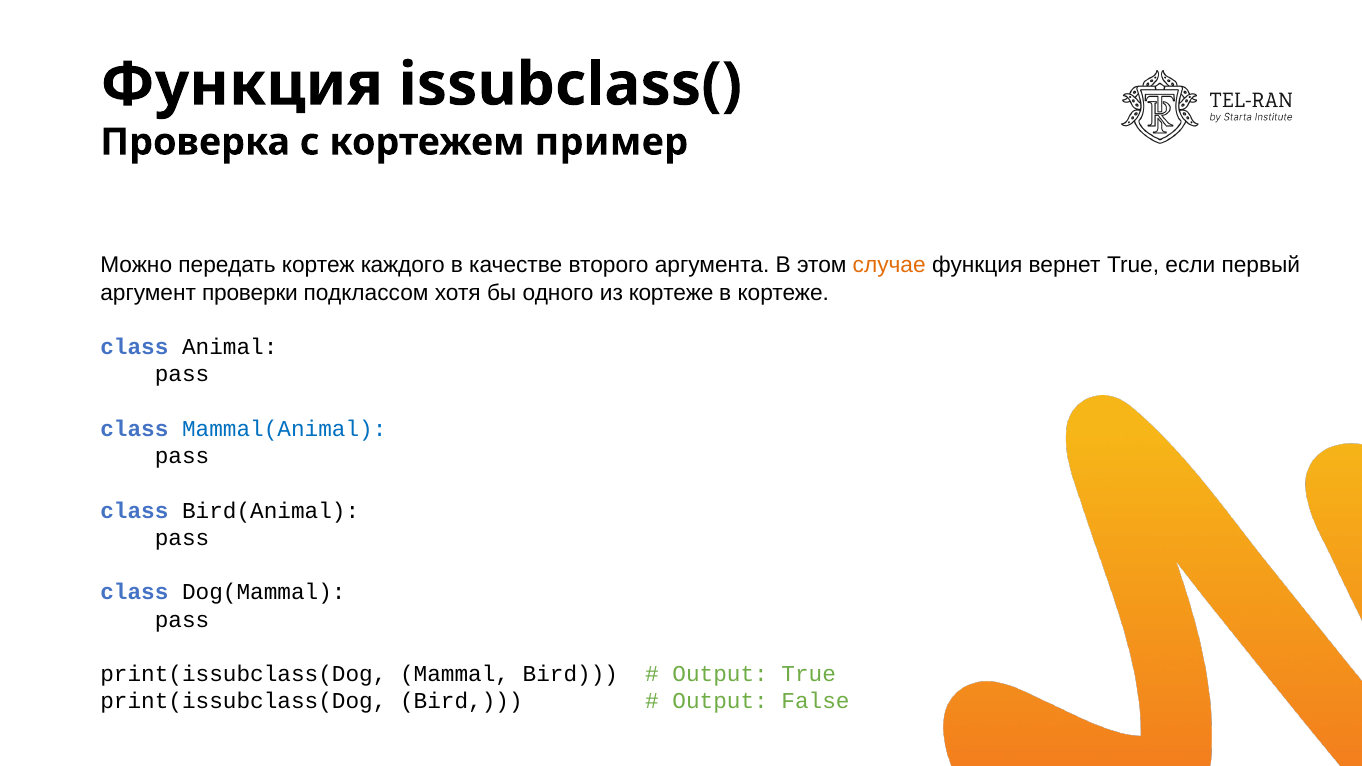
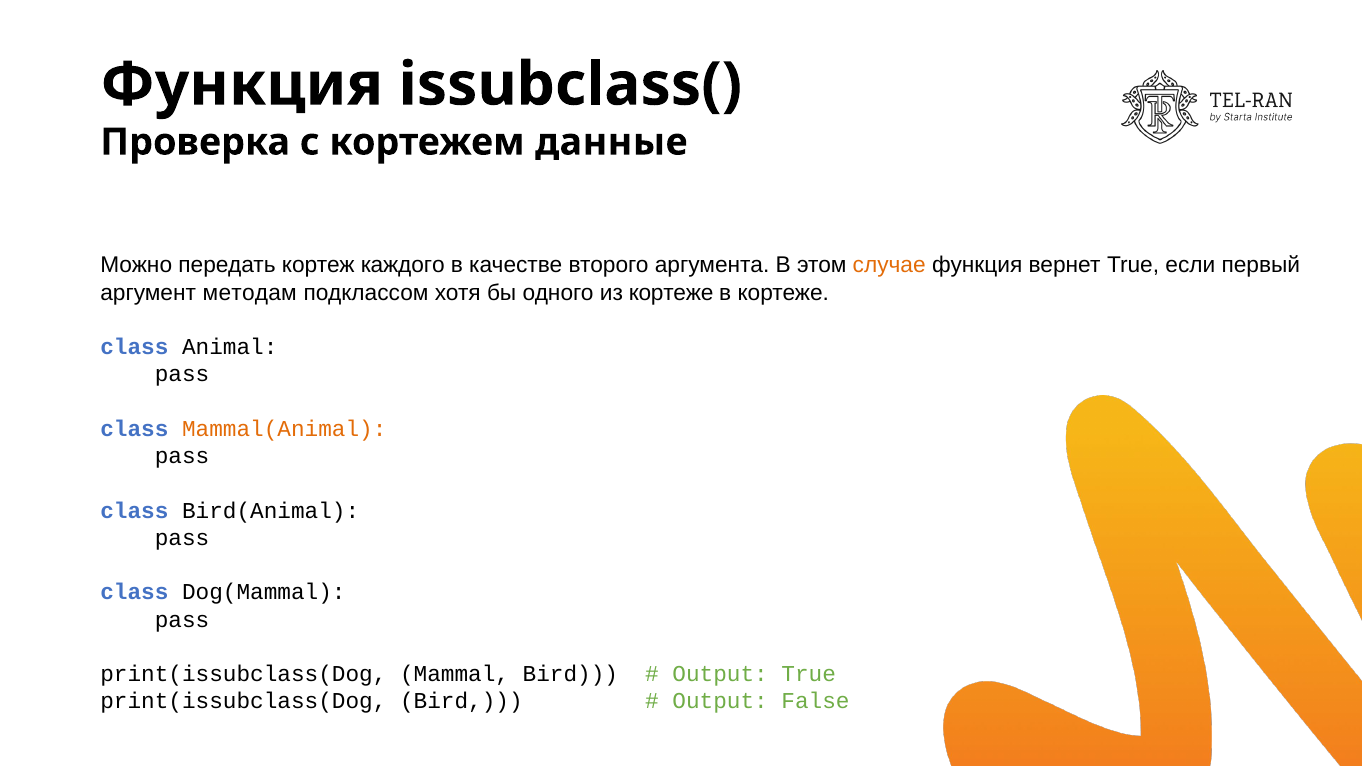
пример: пример -> данные (611, 142)
проверки: проверки -> методам (250, 293)
Mammal(Animal colour: blue -> orange (284, 429)
